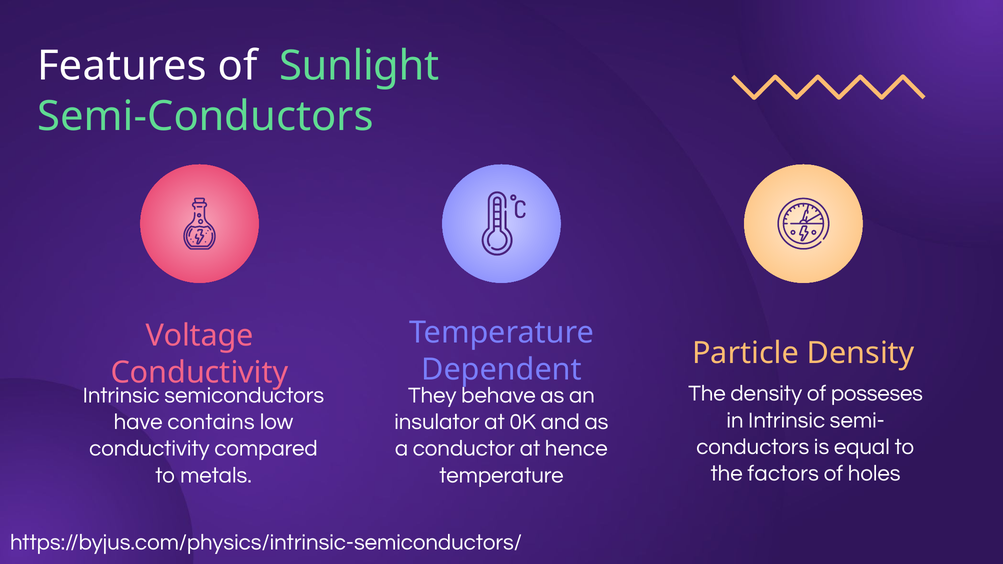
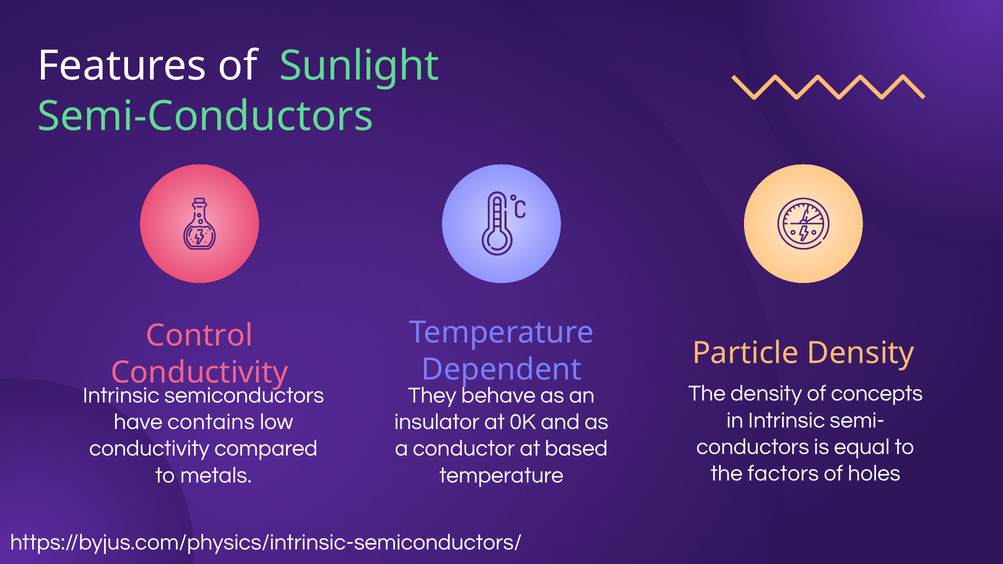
Voltage: Voltage -> Control (200, 336)
posseses: posseses -> concepts (877, 394)
hence: hence -> based (576, 449)
